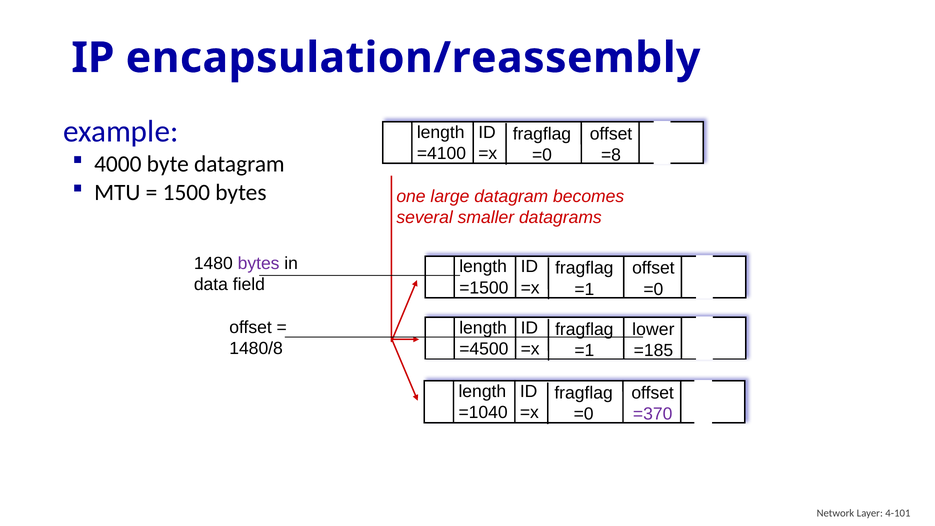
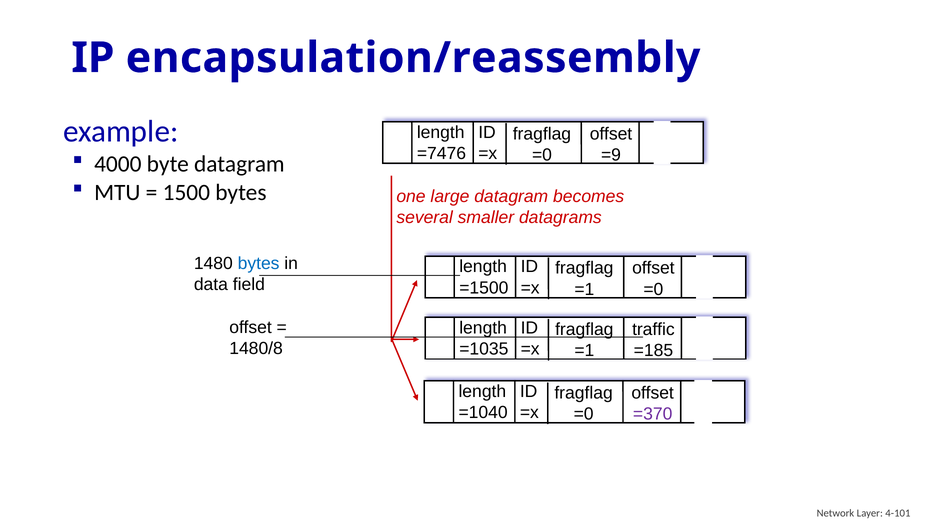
=4100: =4100 -> =7476 (441, 153)
=8: =8 -> =9 (611, 155)
bytes colour: purple -> blue (259, 264)
lower: lower -> traffic (653, 330)
=4500: =4500 -> =1035 (484, 349)
